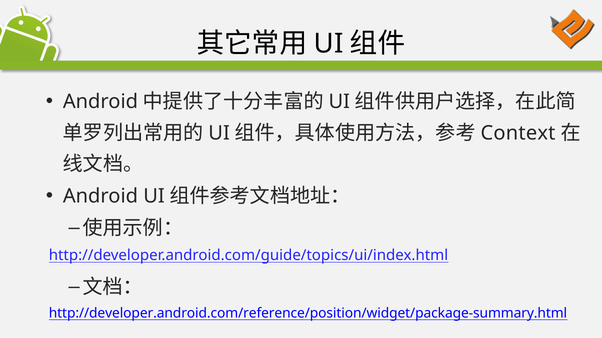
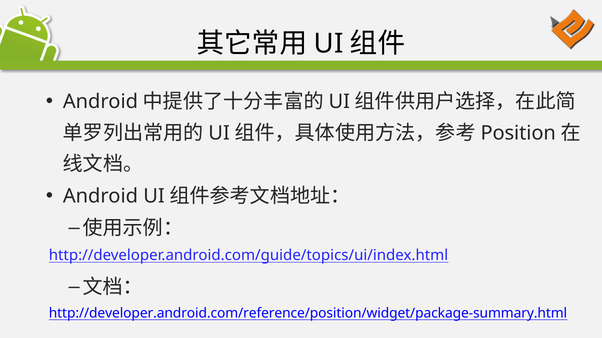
Context: Context -> Position (518, 133)
